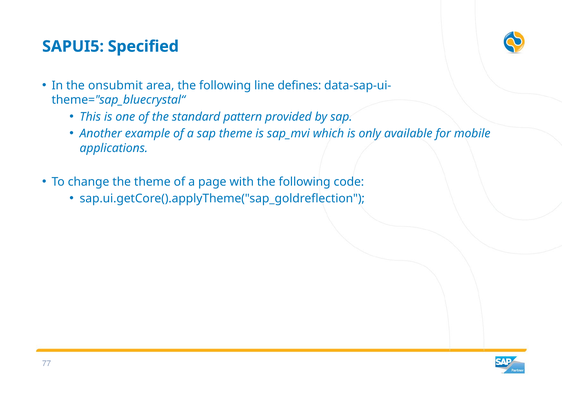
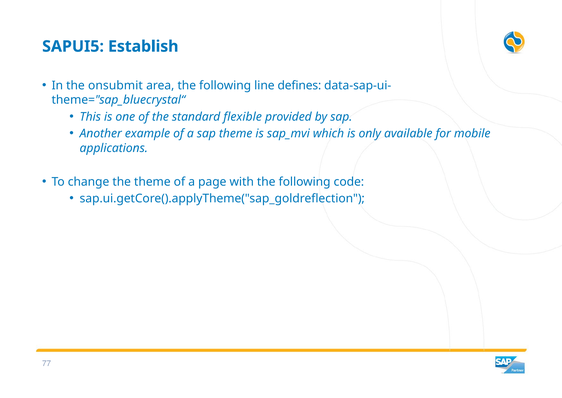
Specified: Specified -> Establish (143, 46)
pattern: pattern -> flexible (243, 117)
